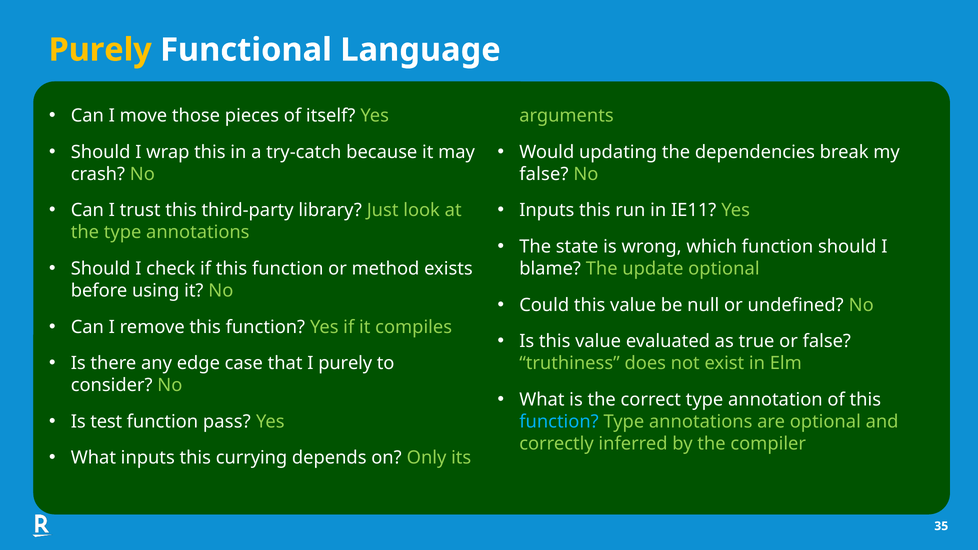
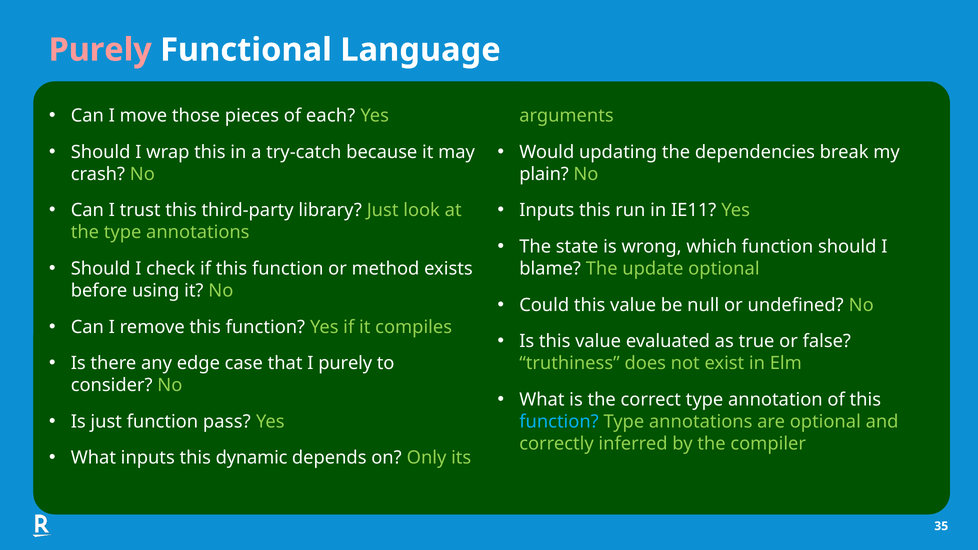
Purely colour: yellow -> pink (100, 50)
itself: itself -> each (331, 116)
false: false -> plain (544, 174)
Is test: test -> just (106, 422)
currying: currying -> dynamic (252, 458)
